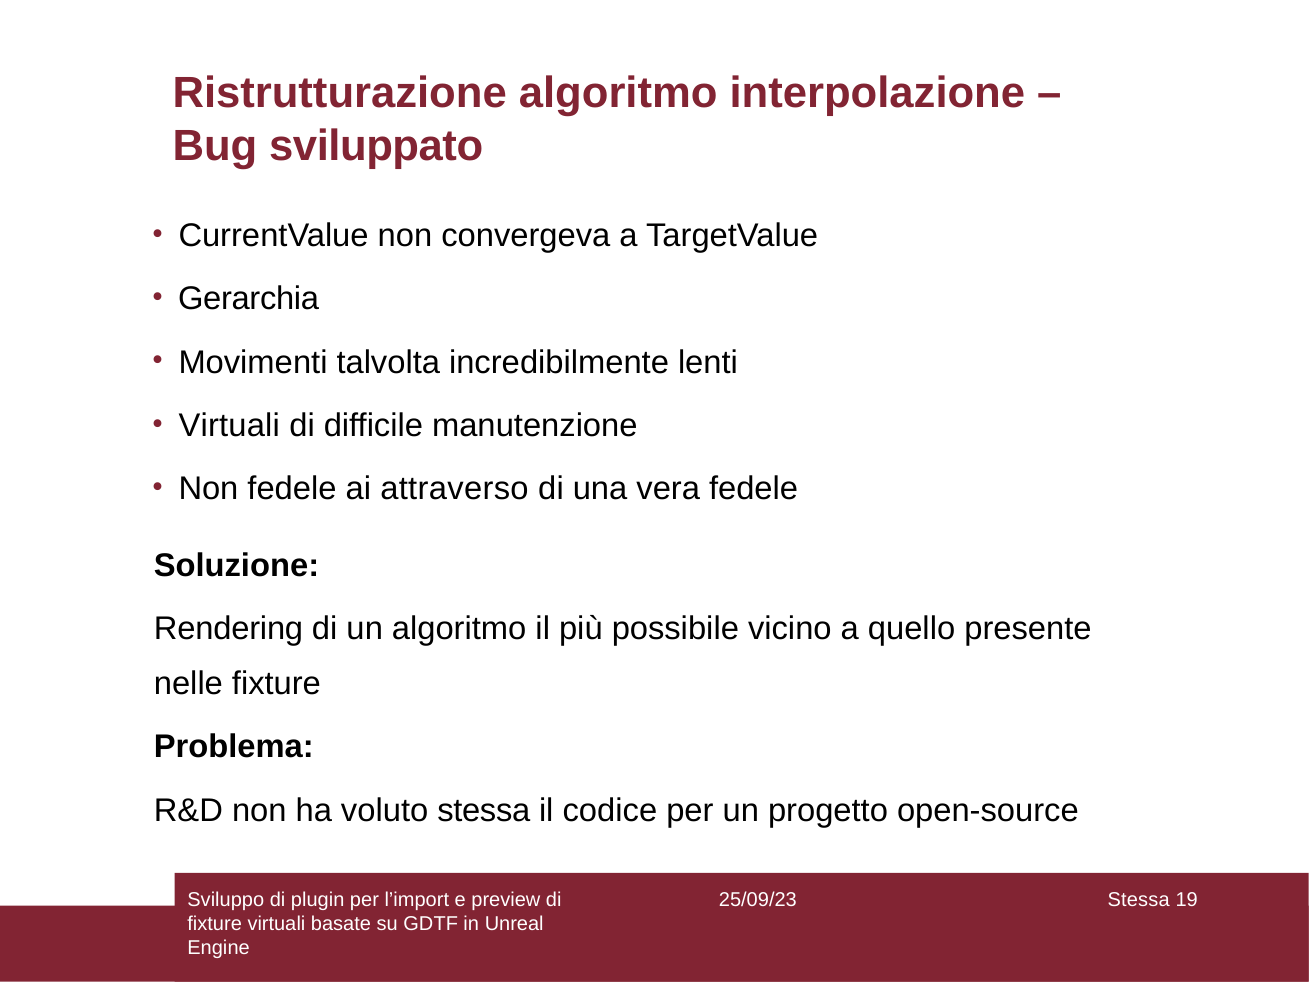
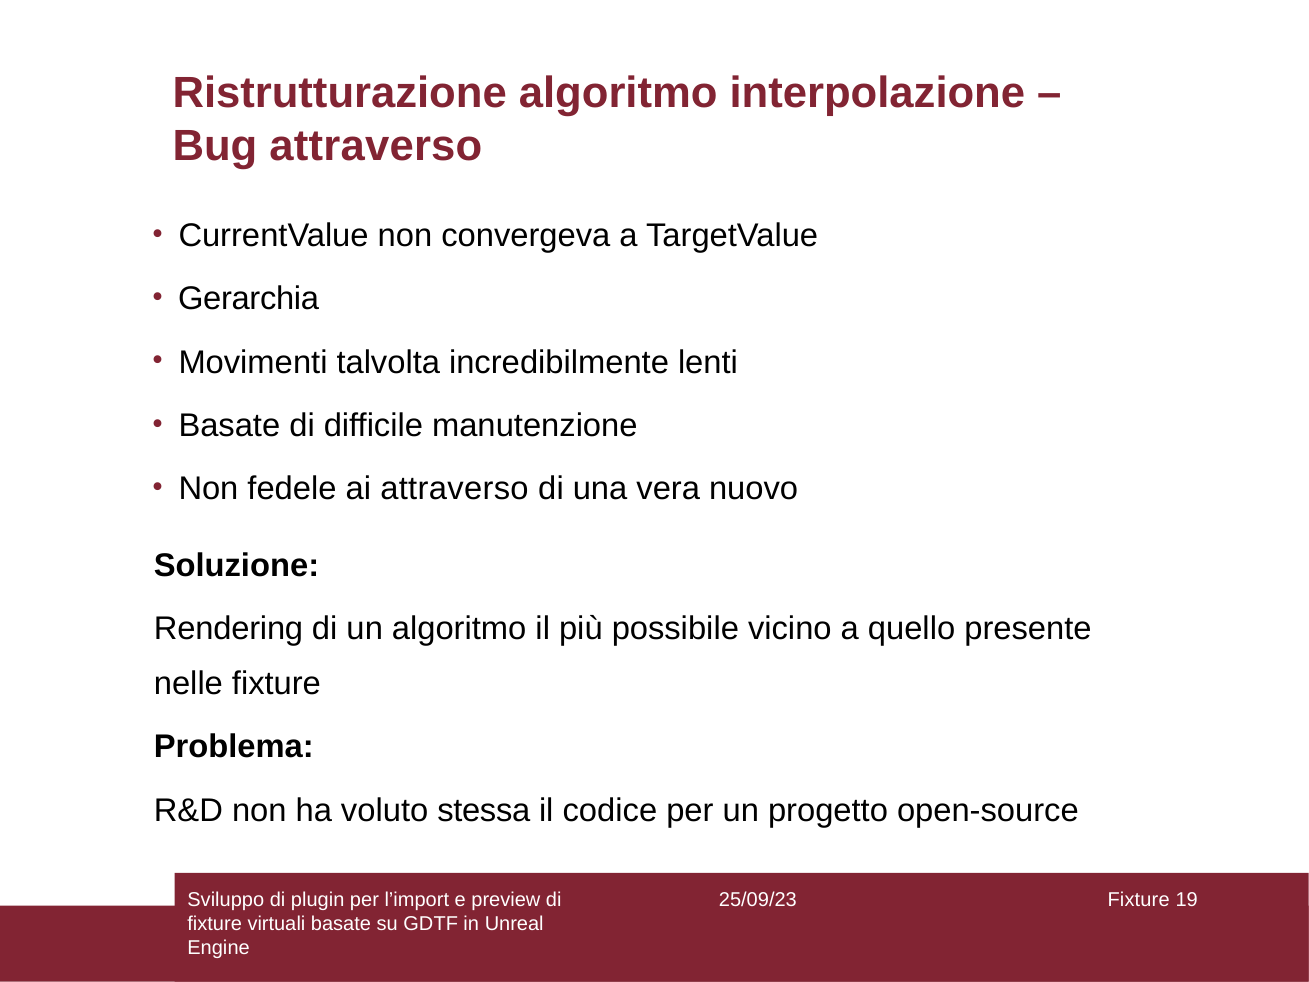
Bug sviluppato: sviluppato -> attraverso (376, 146)
Virtuali: Virtuali -> Basate (229, 425)
vera fedele: fedele -> nuovo (754, 488)
Stessa: Stessa -> Fixture (1139, 900)
